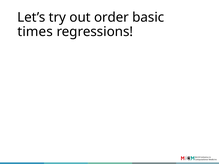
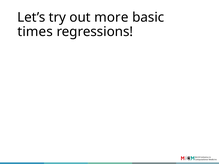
order: order -> more (111, 17)
